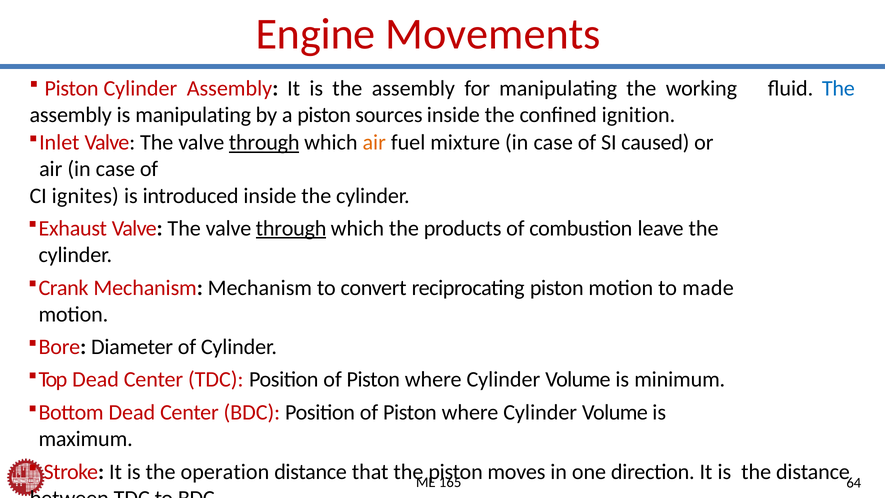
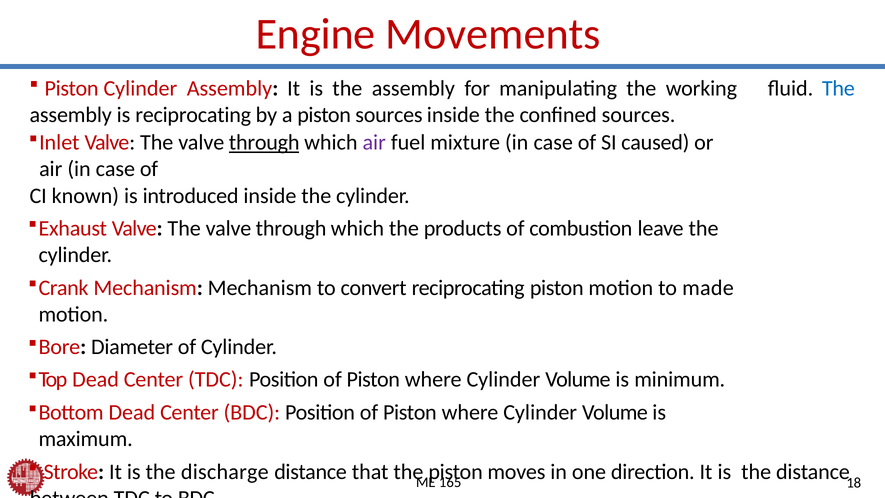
is manipulating: manipulating -> reciprocating (193, 115)
confined ignition: ignition -> sources (639, 115)
air colour: orange -> purple (374, 143)
ignites: ignites -> known (85, 196)
through underline: present -> none (291, 228)
operation: operation -> discharge (225, 472)
64: 64 -> 18 (854, 483)
